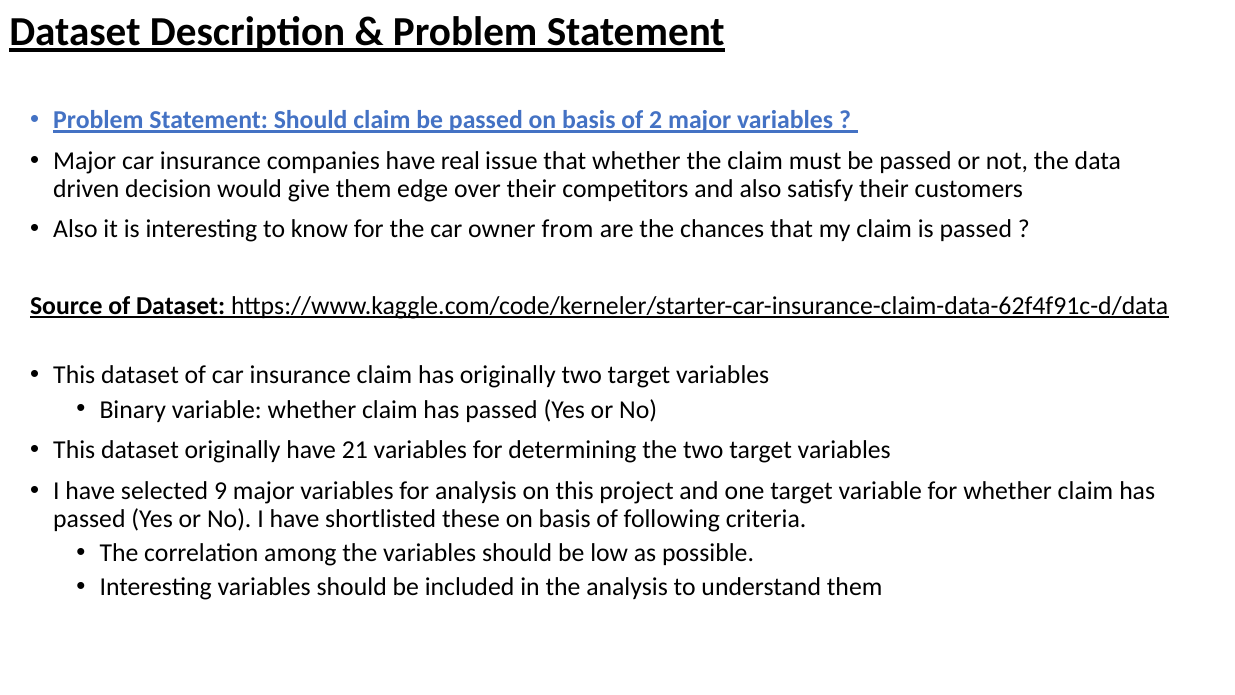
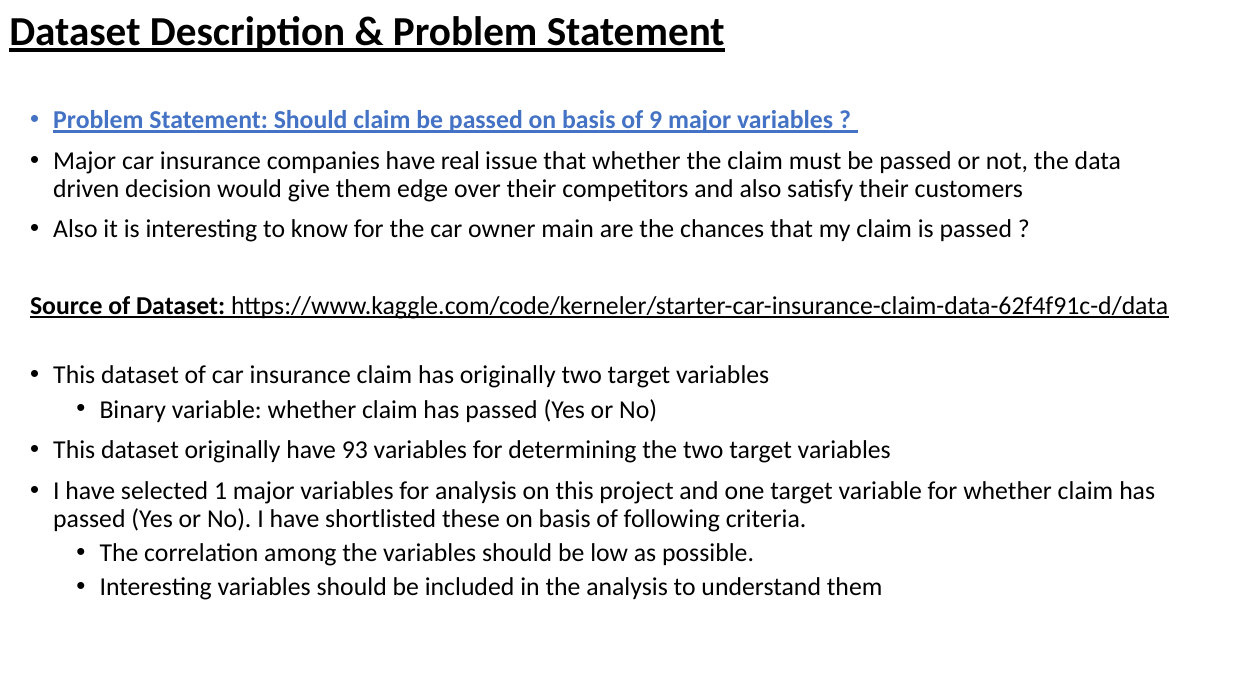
2: 2 -> 9 (656, 120)
from: from -> main (568, 229)
21: 21 -> 93 (355, 450)
9: 9 -> 1 (221, 491)
